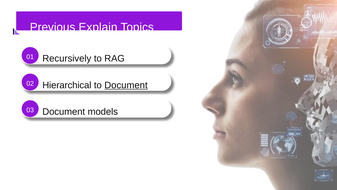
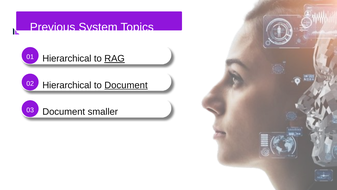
Explain: Explain -> System (98, 27)
01 Recursively: Recursively -> Hierarchical (67, 58)
RAG underline: none -> present (115, 58)
models: models -> smaller (103, 112)
